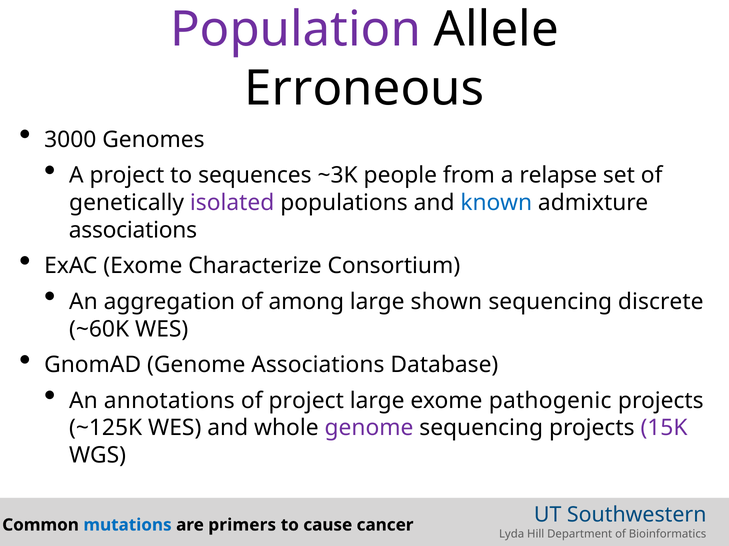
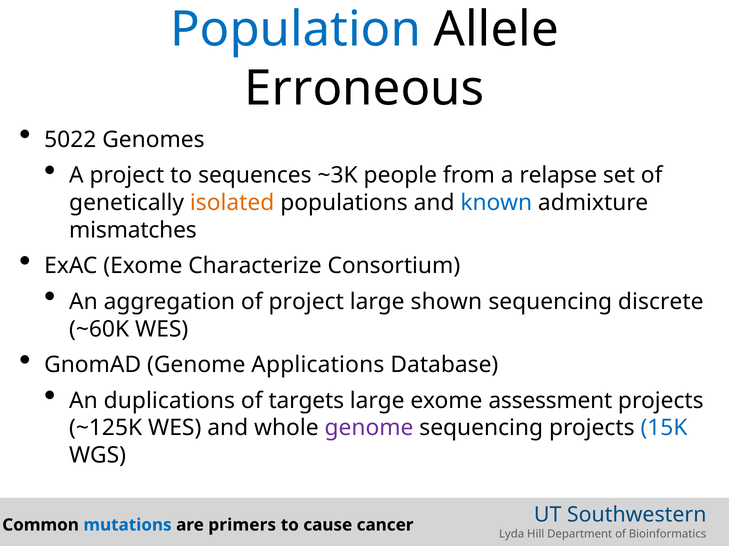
Population colour: purple -> blue (296, 30)
3000: 3000 -> 5022 (70, 140)
isolated colour: purple -> orange (232, 203)
associations: associations -> mismatches (133, 230)
of among: among -> project (306, 302)
Genome Associations: Associations -> Applications (318, 365)
annotations: annotations -> duplications (169, 401)
of project: project -> targets (306, 401)
pathogenic: pathogenic -> assessment (550, 401)
15K colour: purple -> blue (664, 429)
